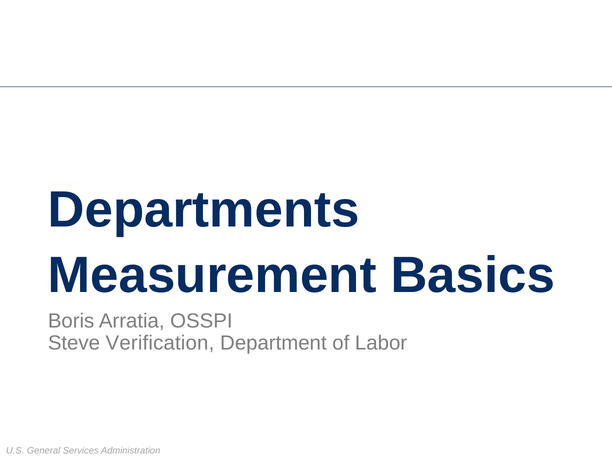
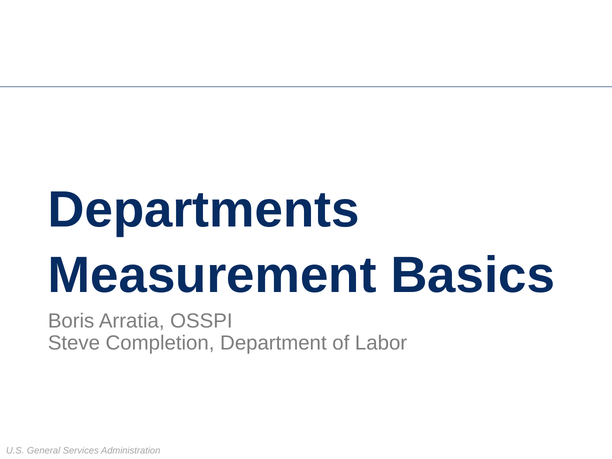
Verification: Verification -> Completion (160, 343)
